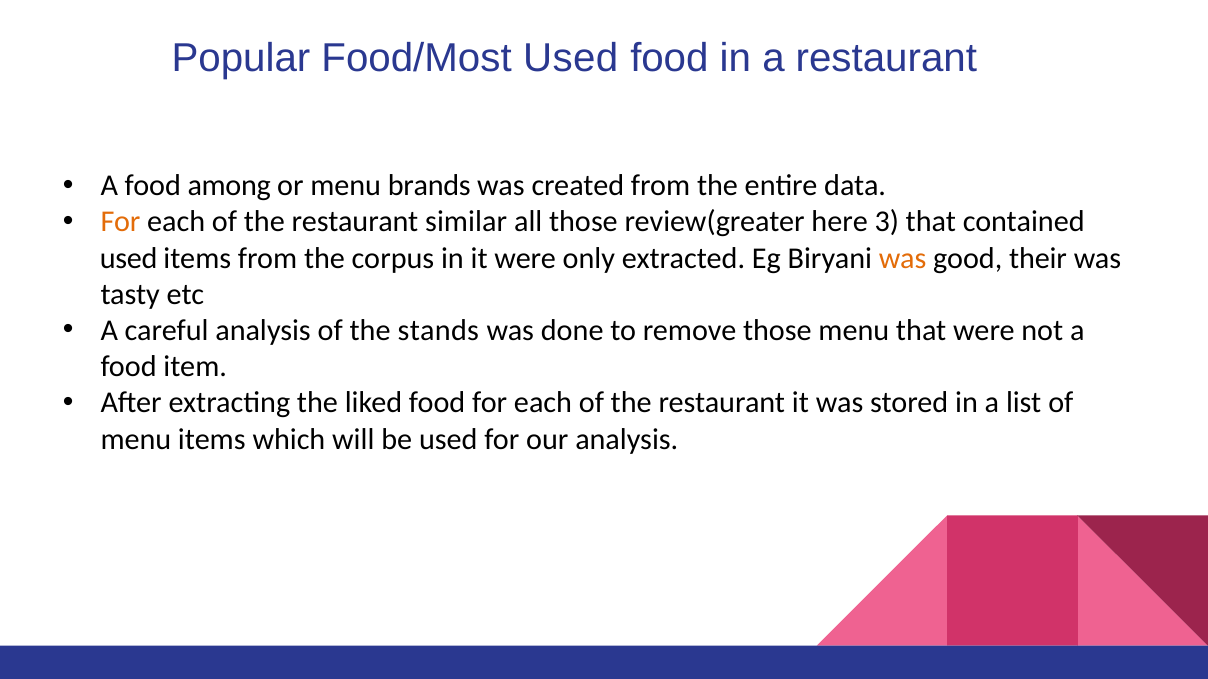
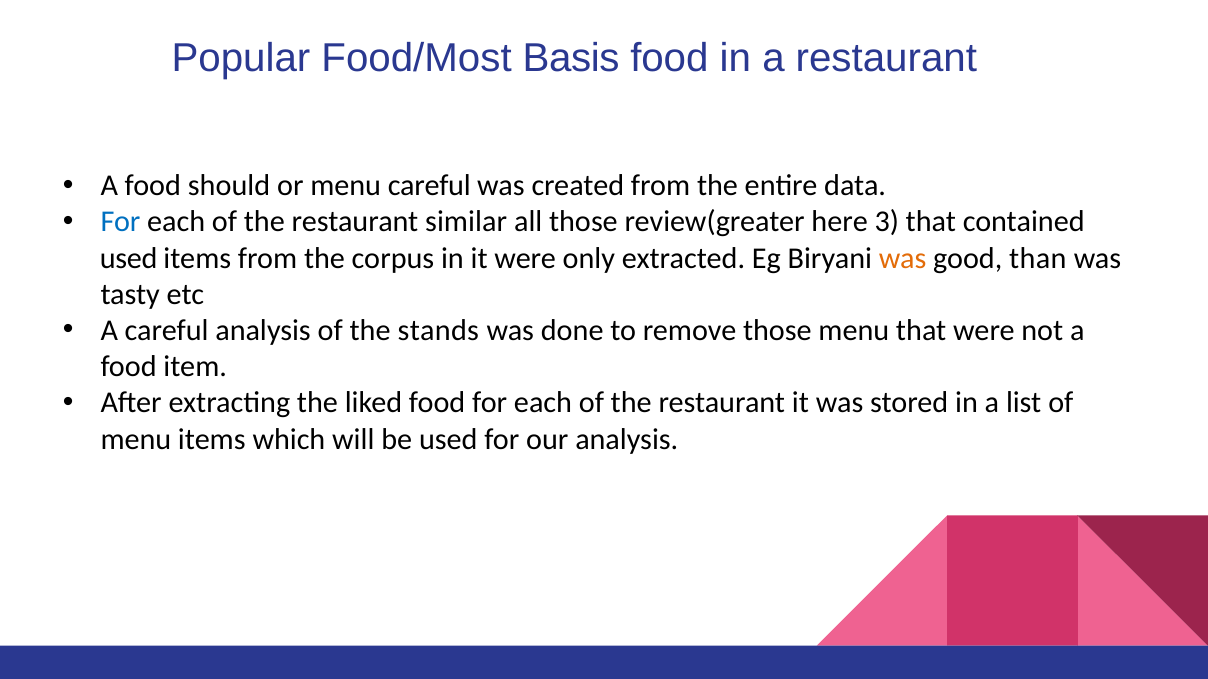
Food/Most Used: Used -> Basis (571, 58)
among: among -> should (229, 186)
menu brands: brands -> careful (429, 186)
For colour: orange -> blue (120, 222)
their: their -> than (1038, 258)
